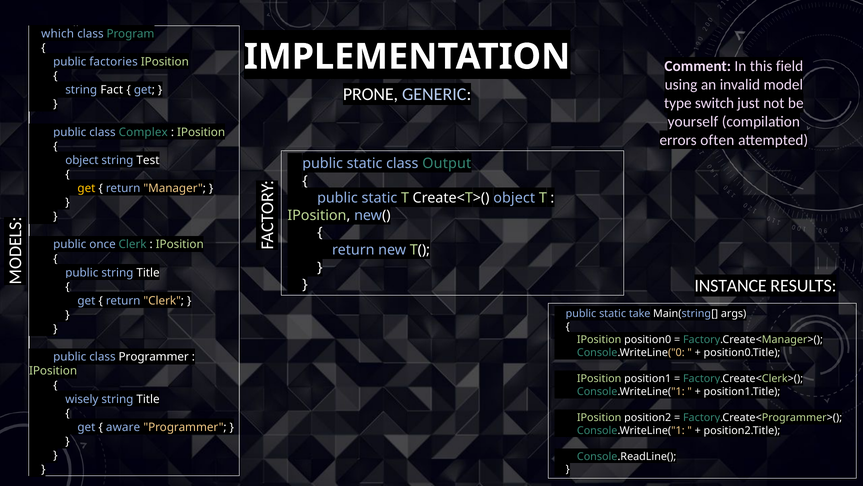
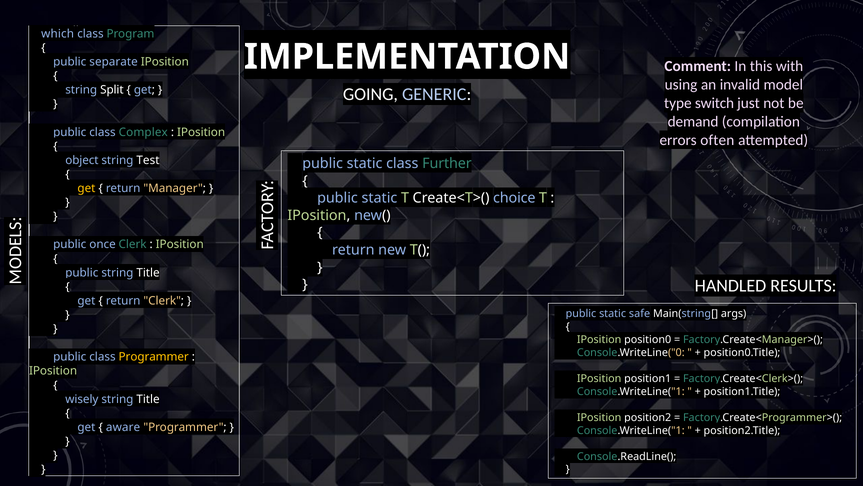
factories: factories -> separate (114, 62)
field: field -> with (790, 66)
Fact: Fact -> Split (112, 90)
PRONE: PRONE -> GOING (370, 94)
yourself: yourself -> demand (693, 121)
Output: Output -> Further (447, 163)
Create<T>( object: object -> choice (514, 198)
INSTANCE: INSTANCE -> HANDLED (731, 285)
take: take -> safe (640, 314)
Programmer colour: white -> yellow (154, 357)
